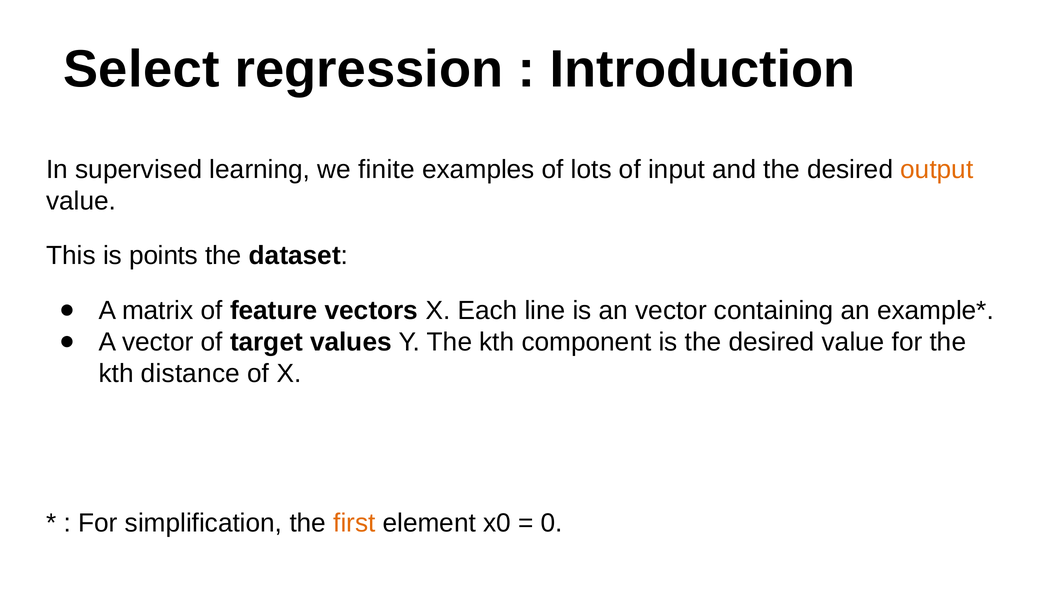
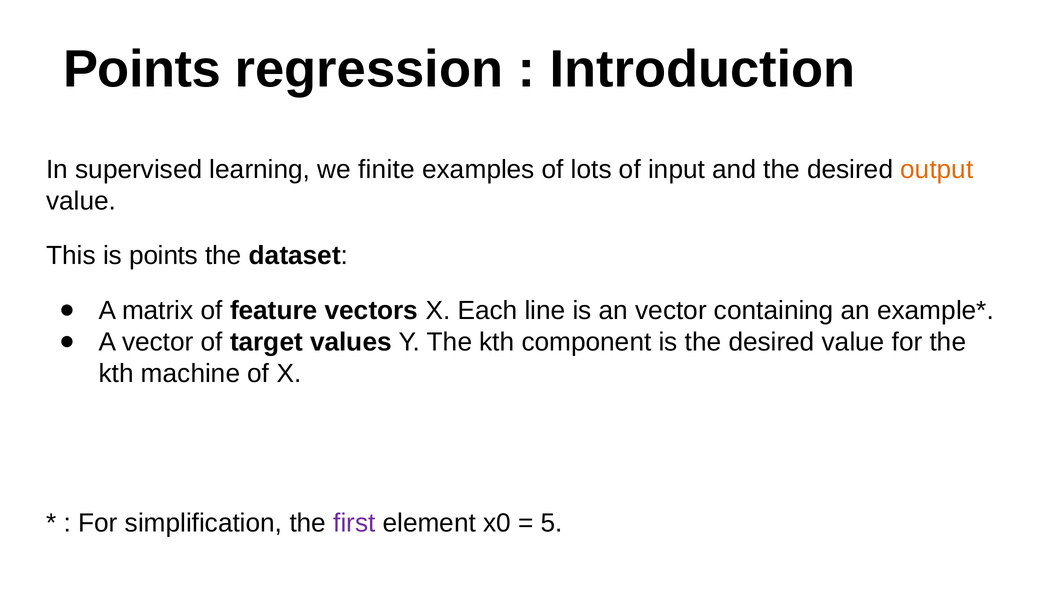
Select: Select -> Points (142, 69)
distance: distance -> machine (191, 373)
first colour: orange -> purple (354, 523)
0: 0 -> 5 (552, 523)
